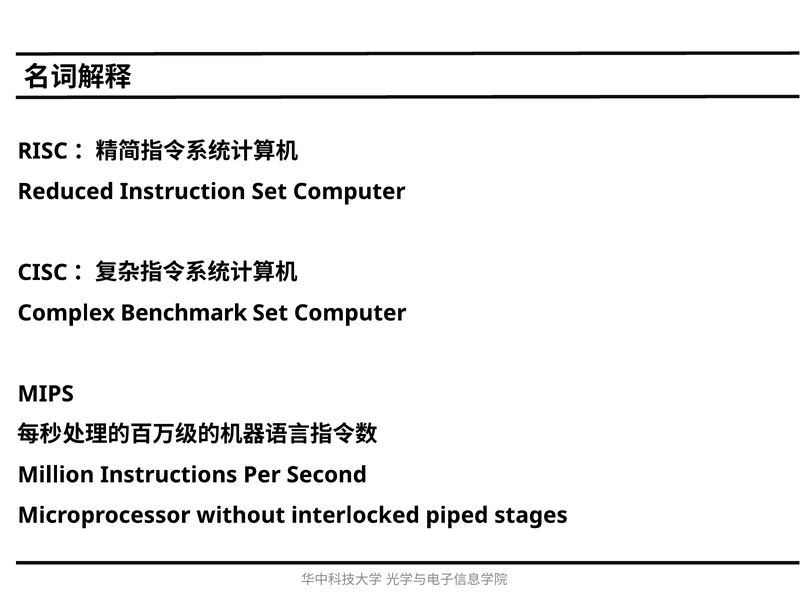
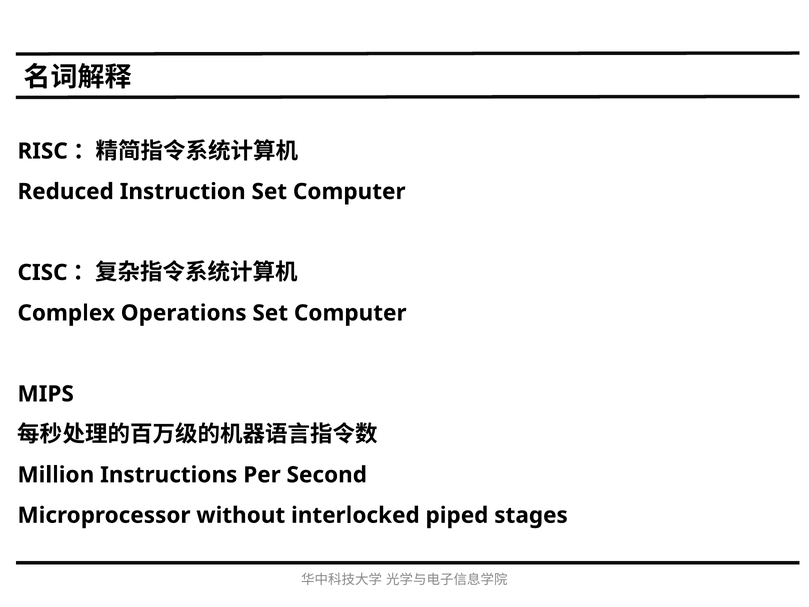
Benchmark: Benchmark -> Operations (184, 313)
